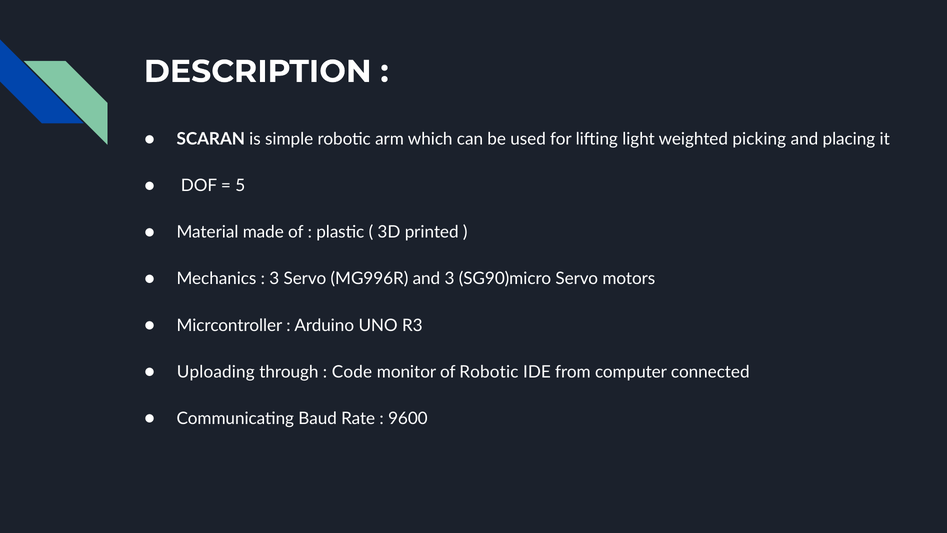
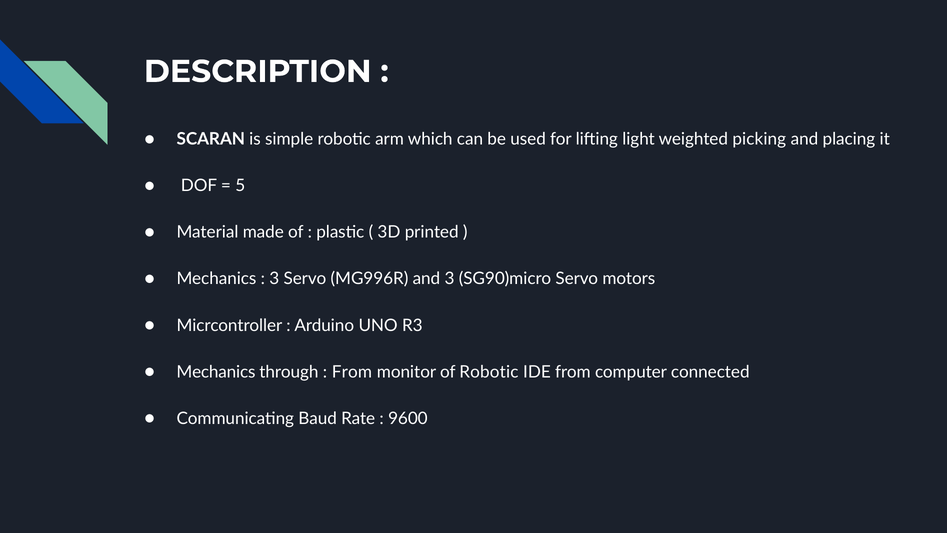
Uploading: Uploading -> Mechanics (216, 372)
Code: Code -> From (352, 372)
